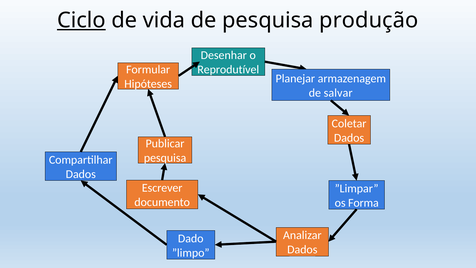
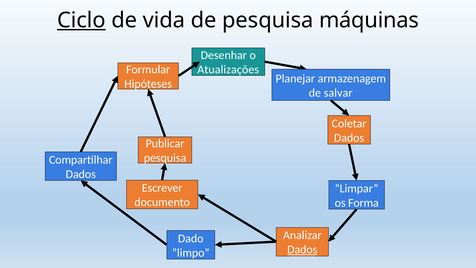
produção: produção -> máquinas (369, 20)
Reprodutível: Reprodutível -> Atualizações (228, 70)
Dados underline: none -> present (302, 249)
